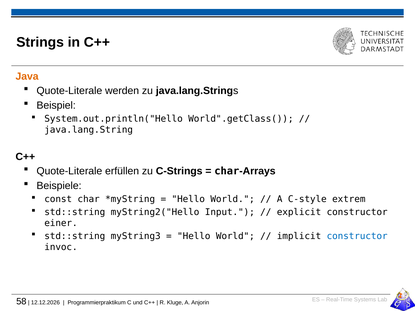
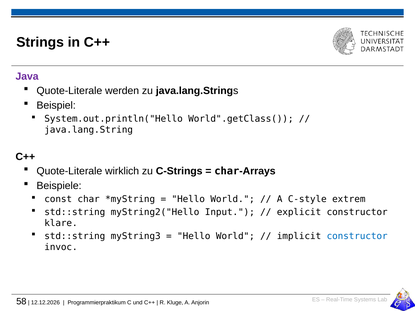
Java colour: orange -> purple (27, 76)
erfüllen: erfüllen -> wirklich (122, 171)
einer: einer -> klare (61, 223)
